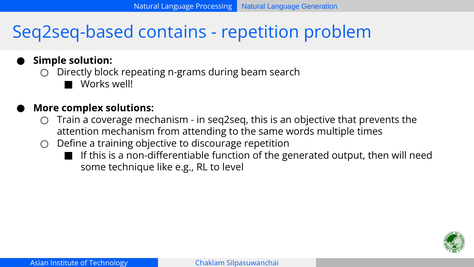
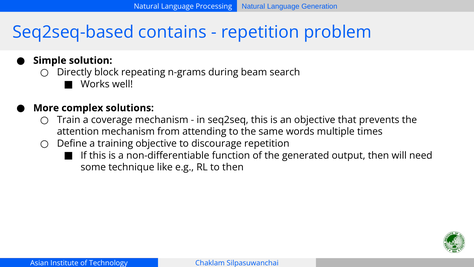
to level: level -> then (233, 167)
